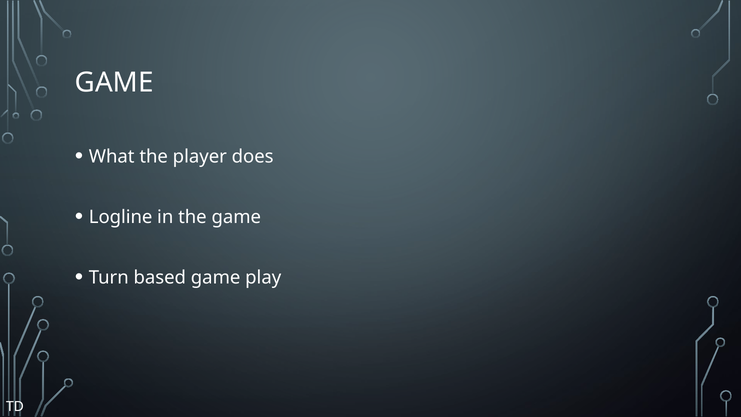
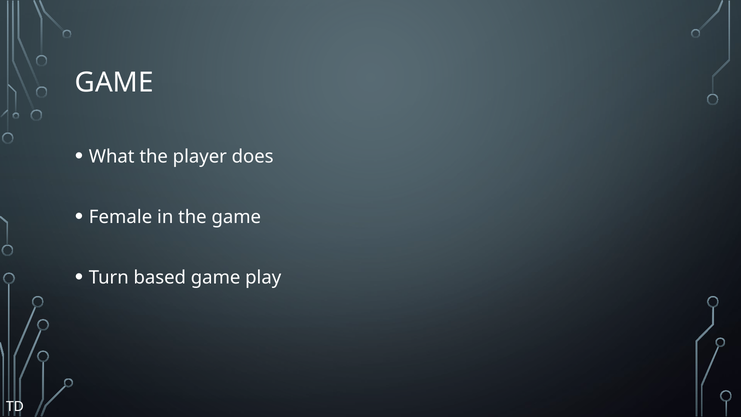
Logline: Logline -> Female (121, 217)
